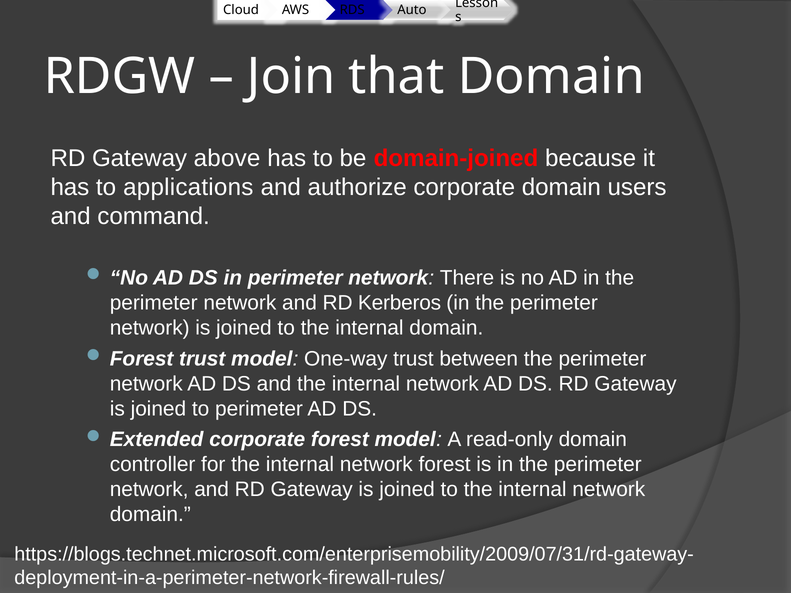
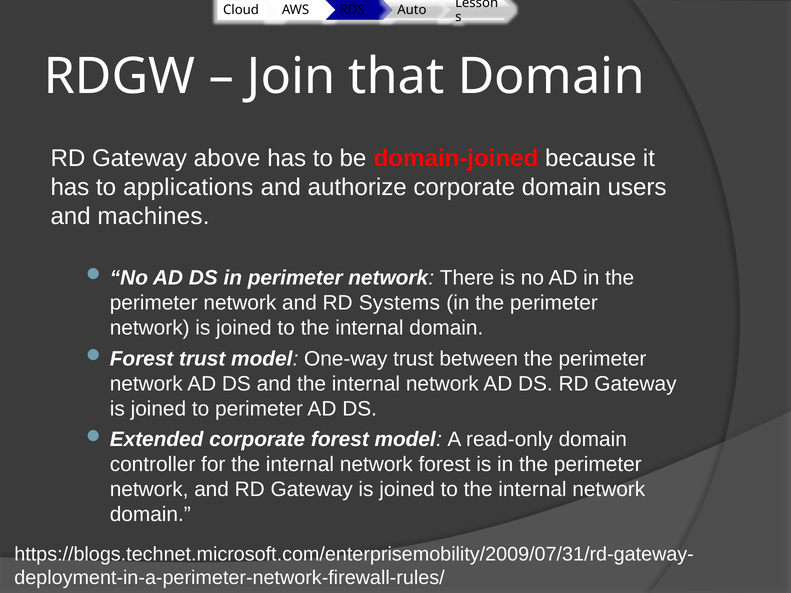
command: command -> machines (153, 216)
Kerberos: Kerberos -> Systems (399, 303)
